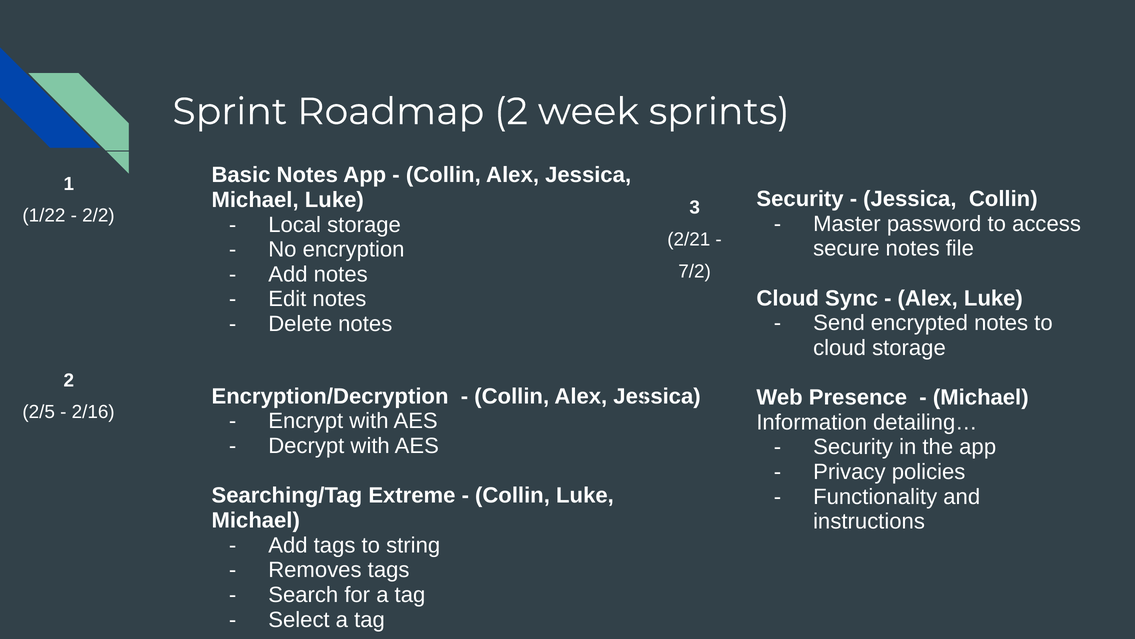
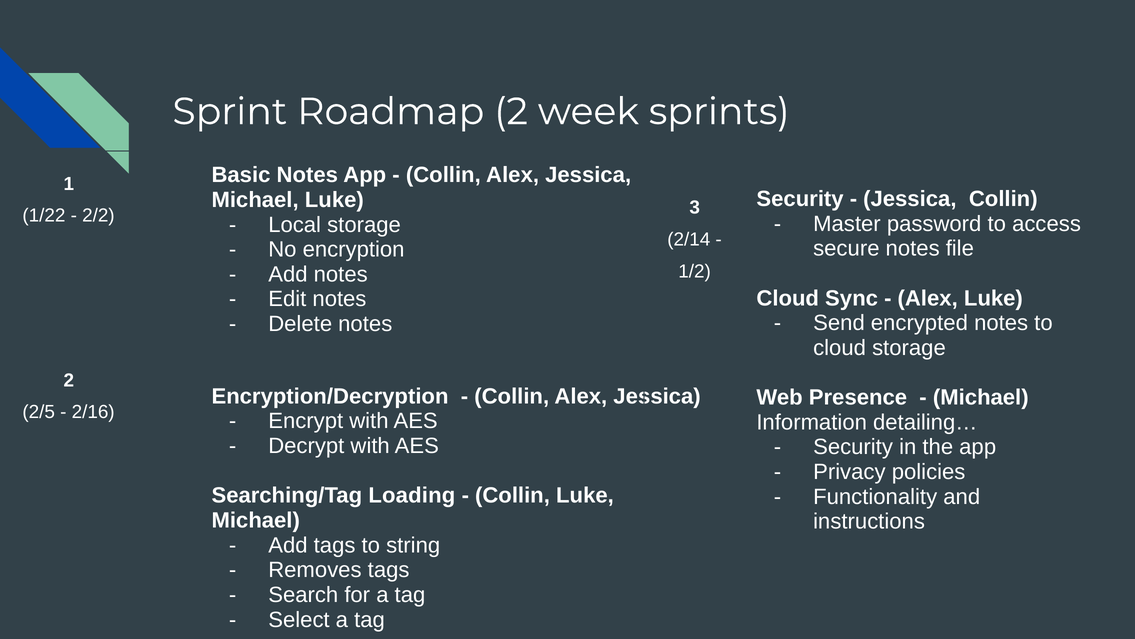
2/21: 2/21 -> 2/14 (689, 239)
7/2: 7/2 -> 1/2 (695, 271)
Extreme: Extreme -> Loading (412, 495)
